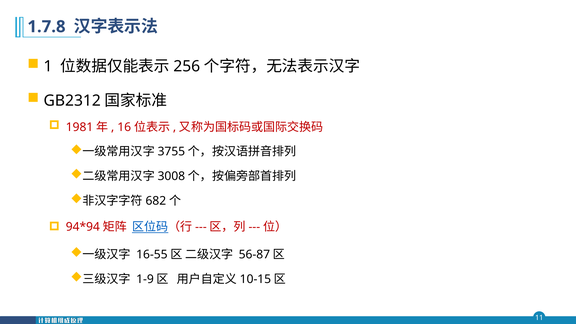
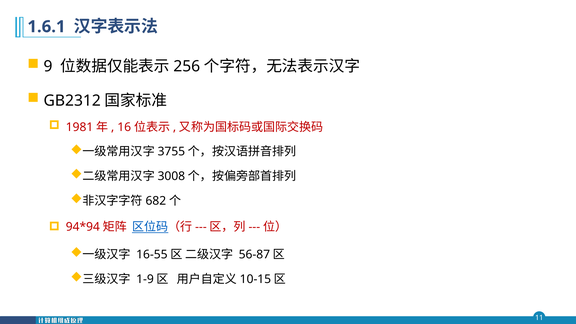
1.7.8: 1.7.8 -> 1.6.1 (46, 27)
1: 1 -> 9 (48, 67)
